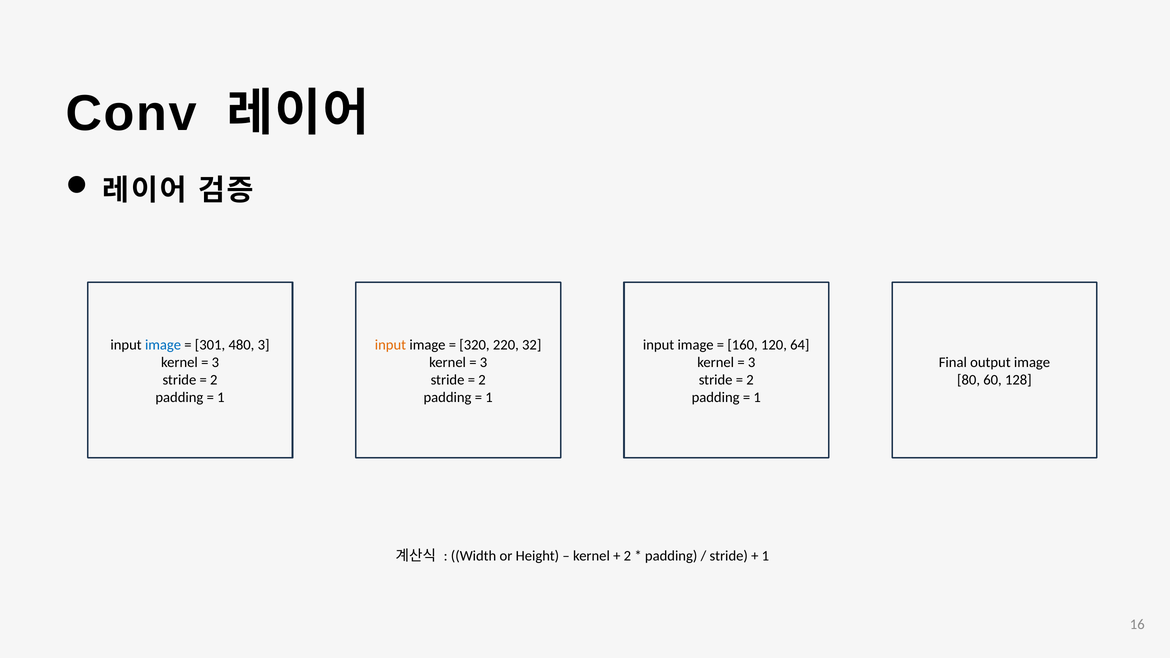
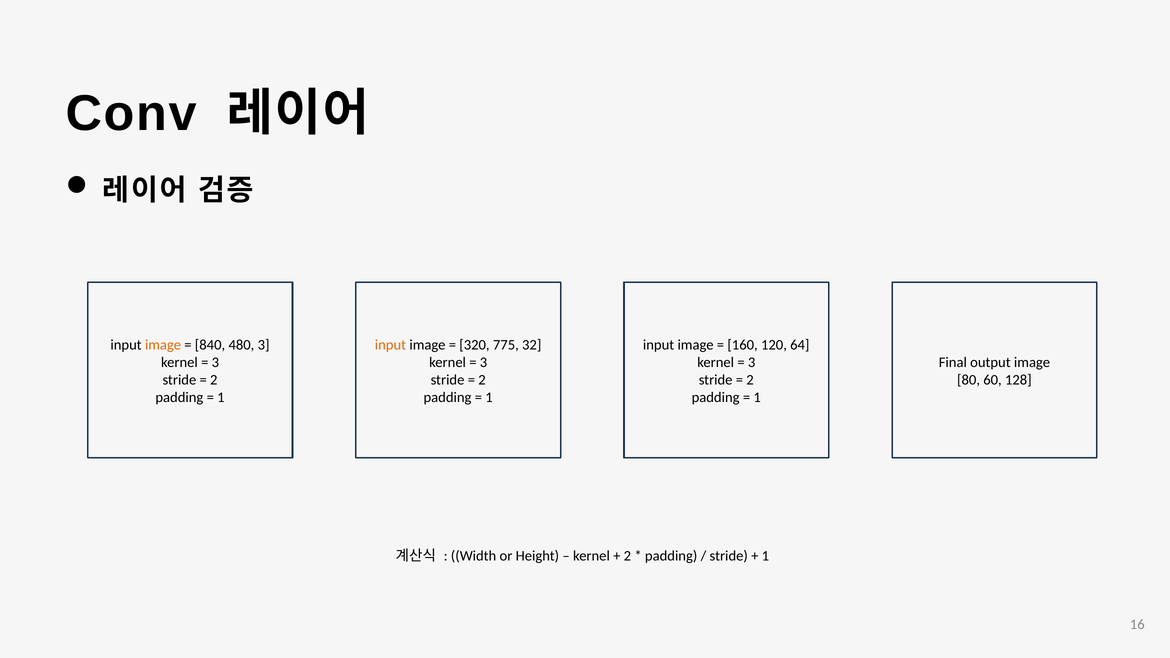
image colour: blue -> orange (163, 345)
301: 301 -> 840 (210, 345)
220: 220 -> 775 (506, 345)
